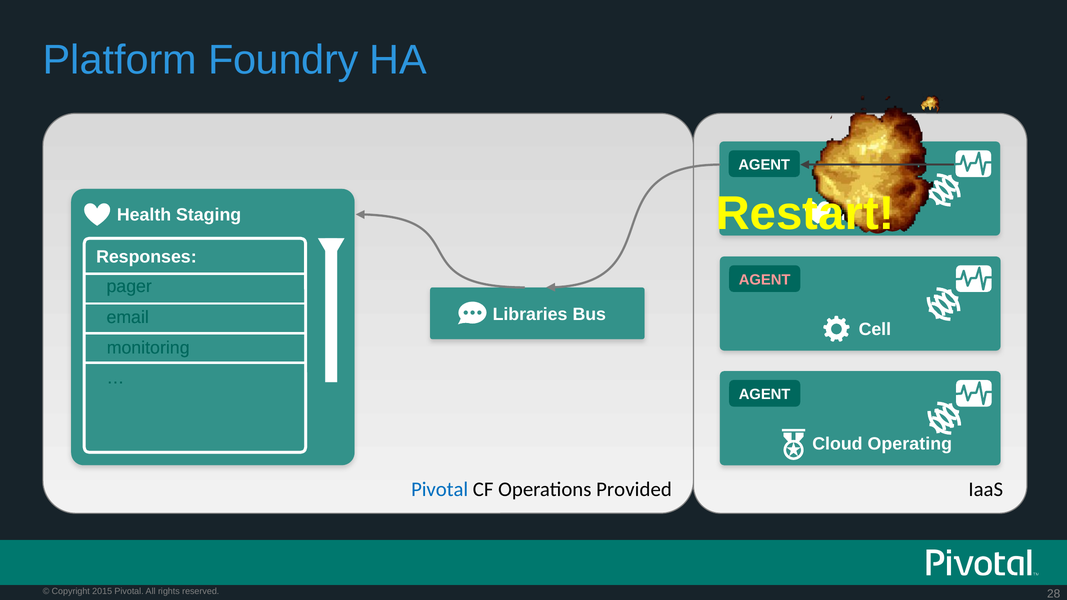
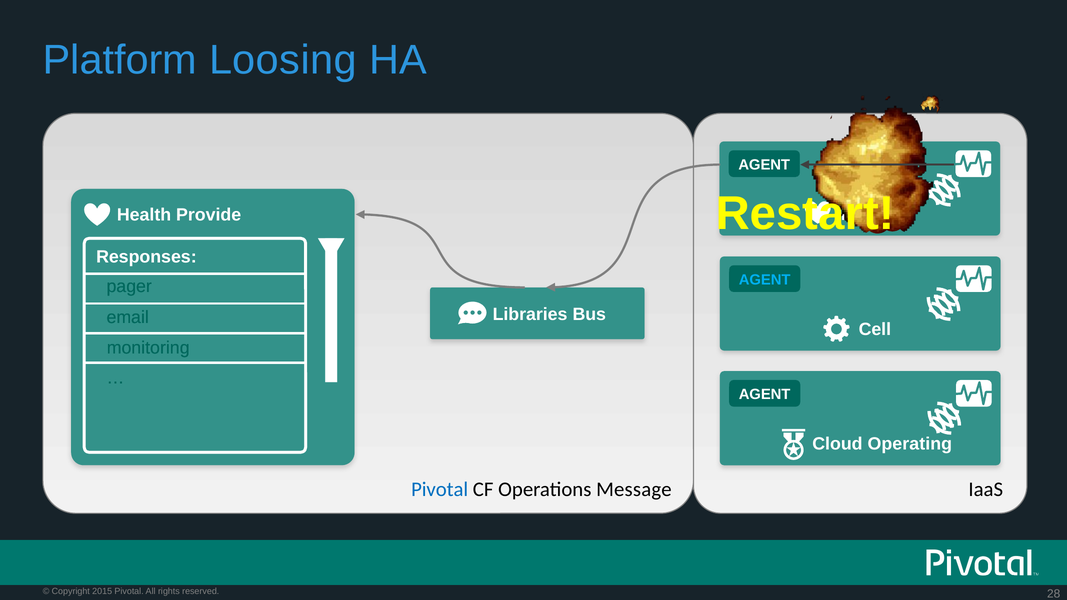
Foundry: Foundry -> Loosing (283, 60)
Staging: Staging -> Provide (209, 215)
AGENT colour: pink -> light blue (765, 280)
Provided: Provided -> Message (634, 490)
